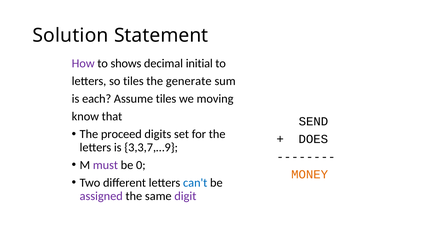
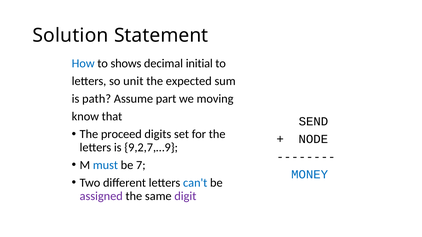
How colour: purple -> blue (83, 64)
so tiles: tiles -> unit (133, 81)
generate: generate -> expected (189, 81)
each: each -> path (97, 99)
Assume tiles: tiles -> part (166, 99)
DOES: DOES -> NODE (313, 139)
3,3,7,…9: 3,3,7,…9 -> 9,2,7,…9 (151, 148)
must colour: purple -> blue (105, 165)
0: 0 -> 7 (141, 165)
MONEY colour: orange -> blue (310, 175)
